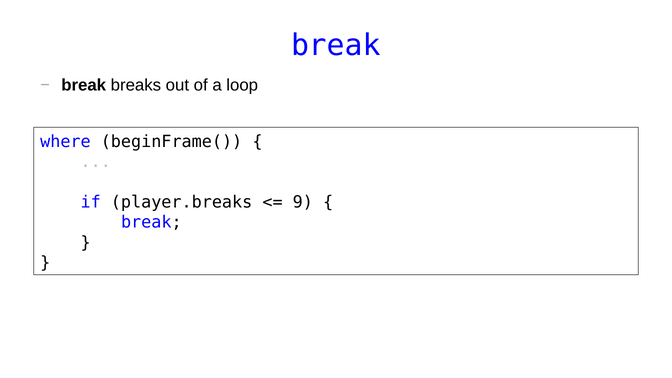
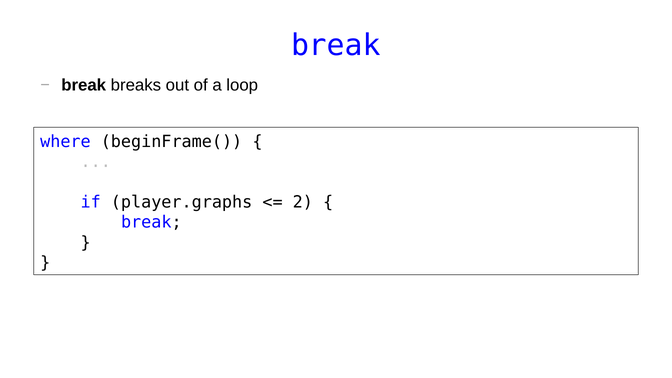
player.breaks: player.breaks -> player.graphs (182, 202)
9: 9 -> 2 (303, 202)
